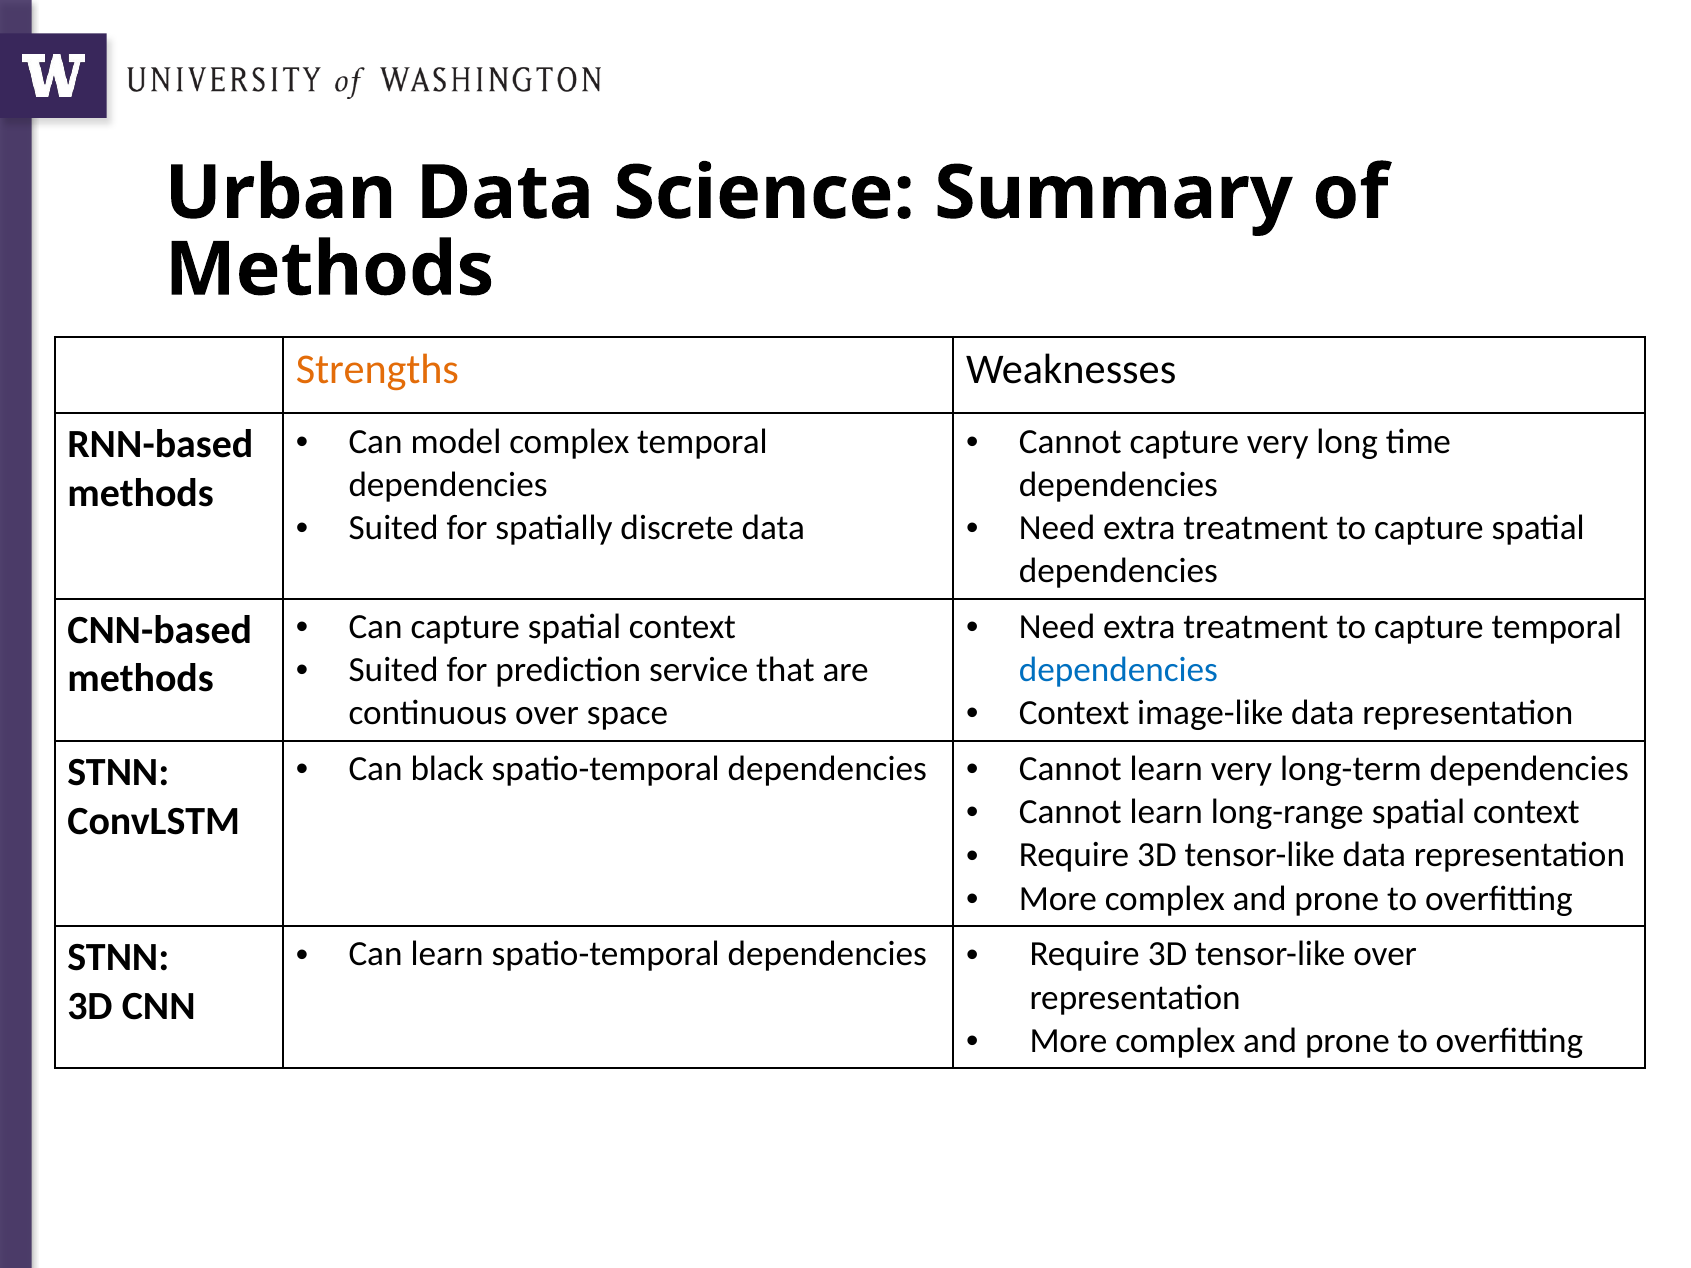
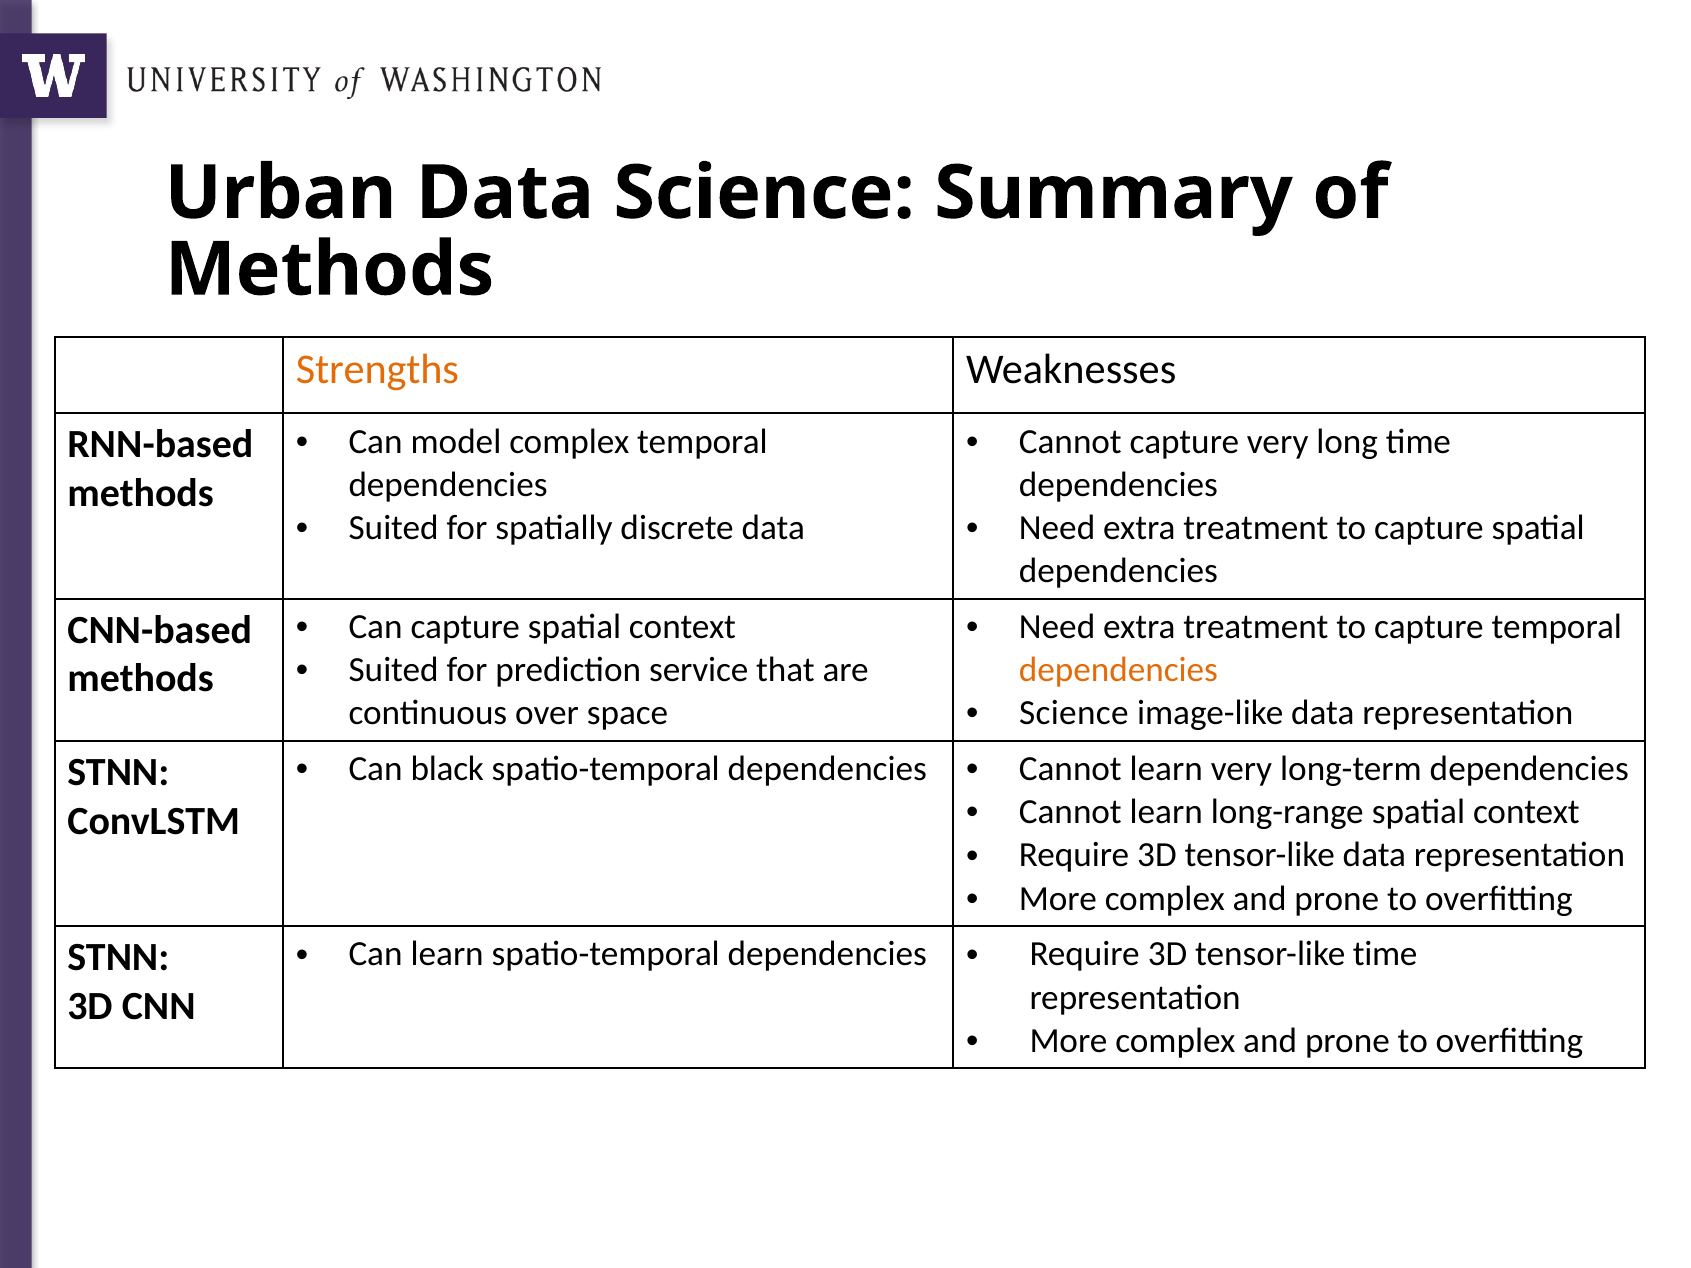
dependencies colour: blue -> orange (1118, 670)
Context: Context -> Science (1074, 713)
tensor-like over: over -> time (1385, 955)
